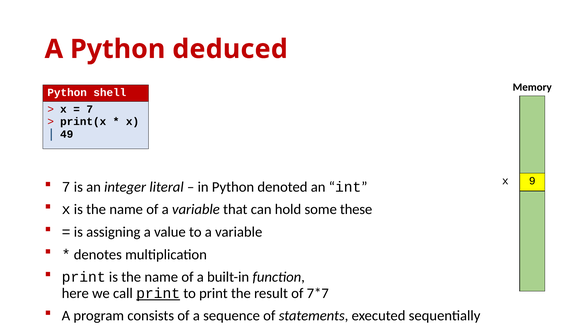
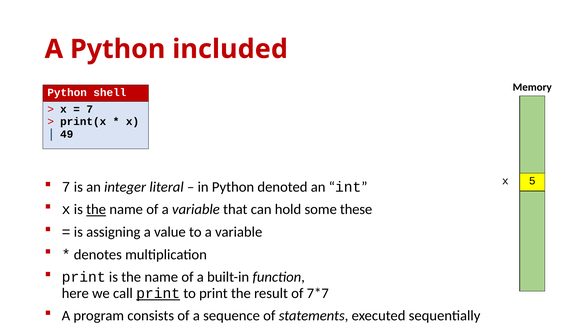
deduced: deduced -> included (230, 49)
9: 9 -> 5 (532, 181)
the underline: none -> present (96, 209)
